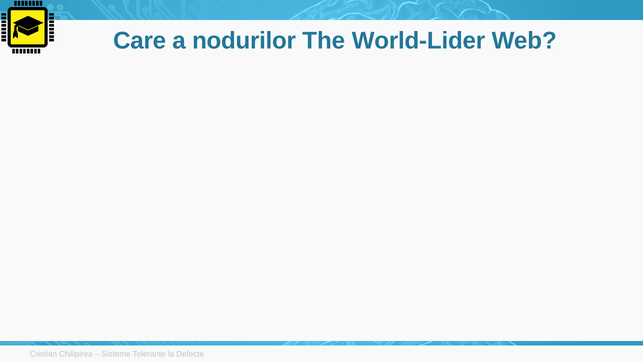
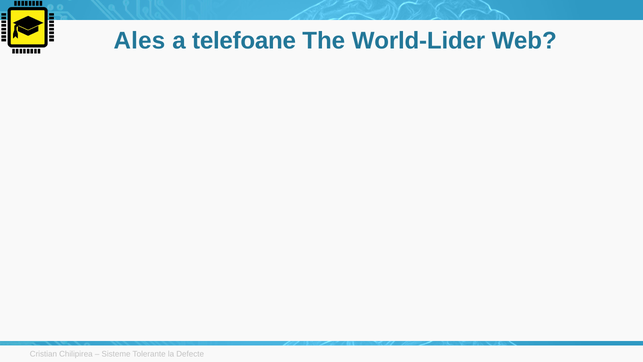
Care: Care -> Ales (139, 41)
nodurilor: nodurilor -> telefoane (244, 41)
